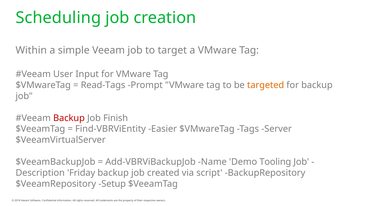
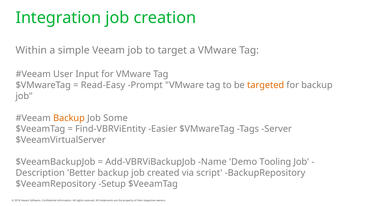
Scheduling: Scheduling -> Integration (58, 18)
Read-Tags: Read-Tags -> Read-Easy (103, 85)
Backup colour: red -> orange (69, 118)
Finish: Finish -> Some (116, 118)
Friday: Friday -> Better (81, 173)
